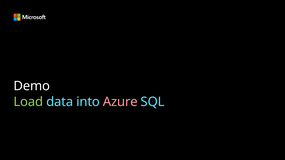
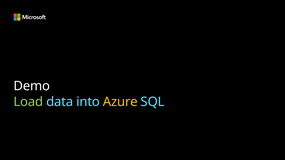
Azure colour: pink -> yellow (120, 102)
